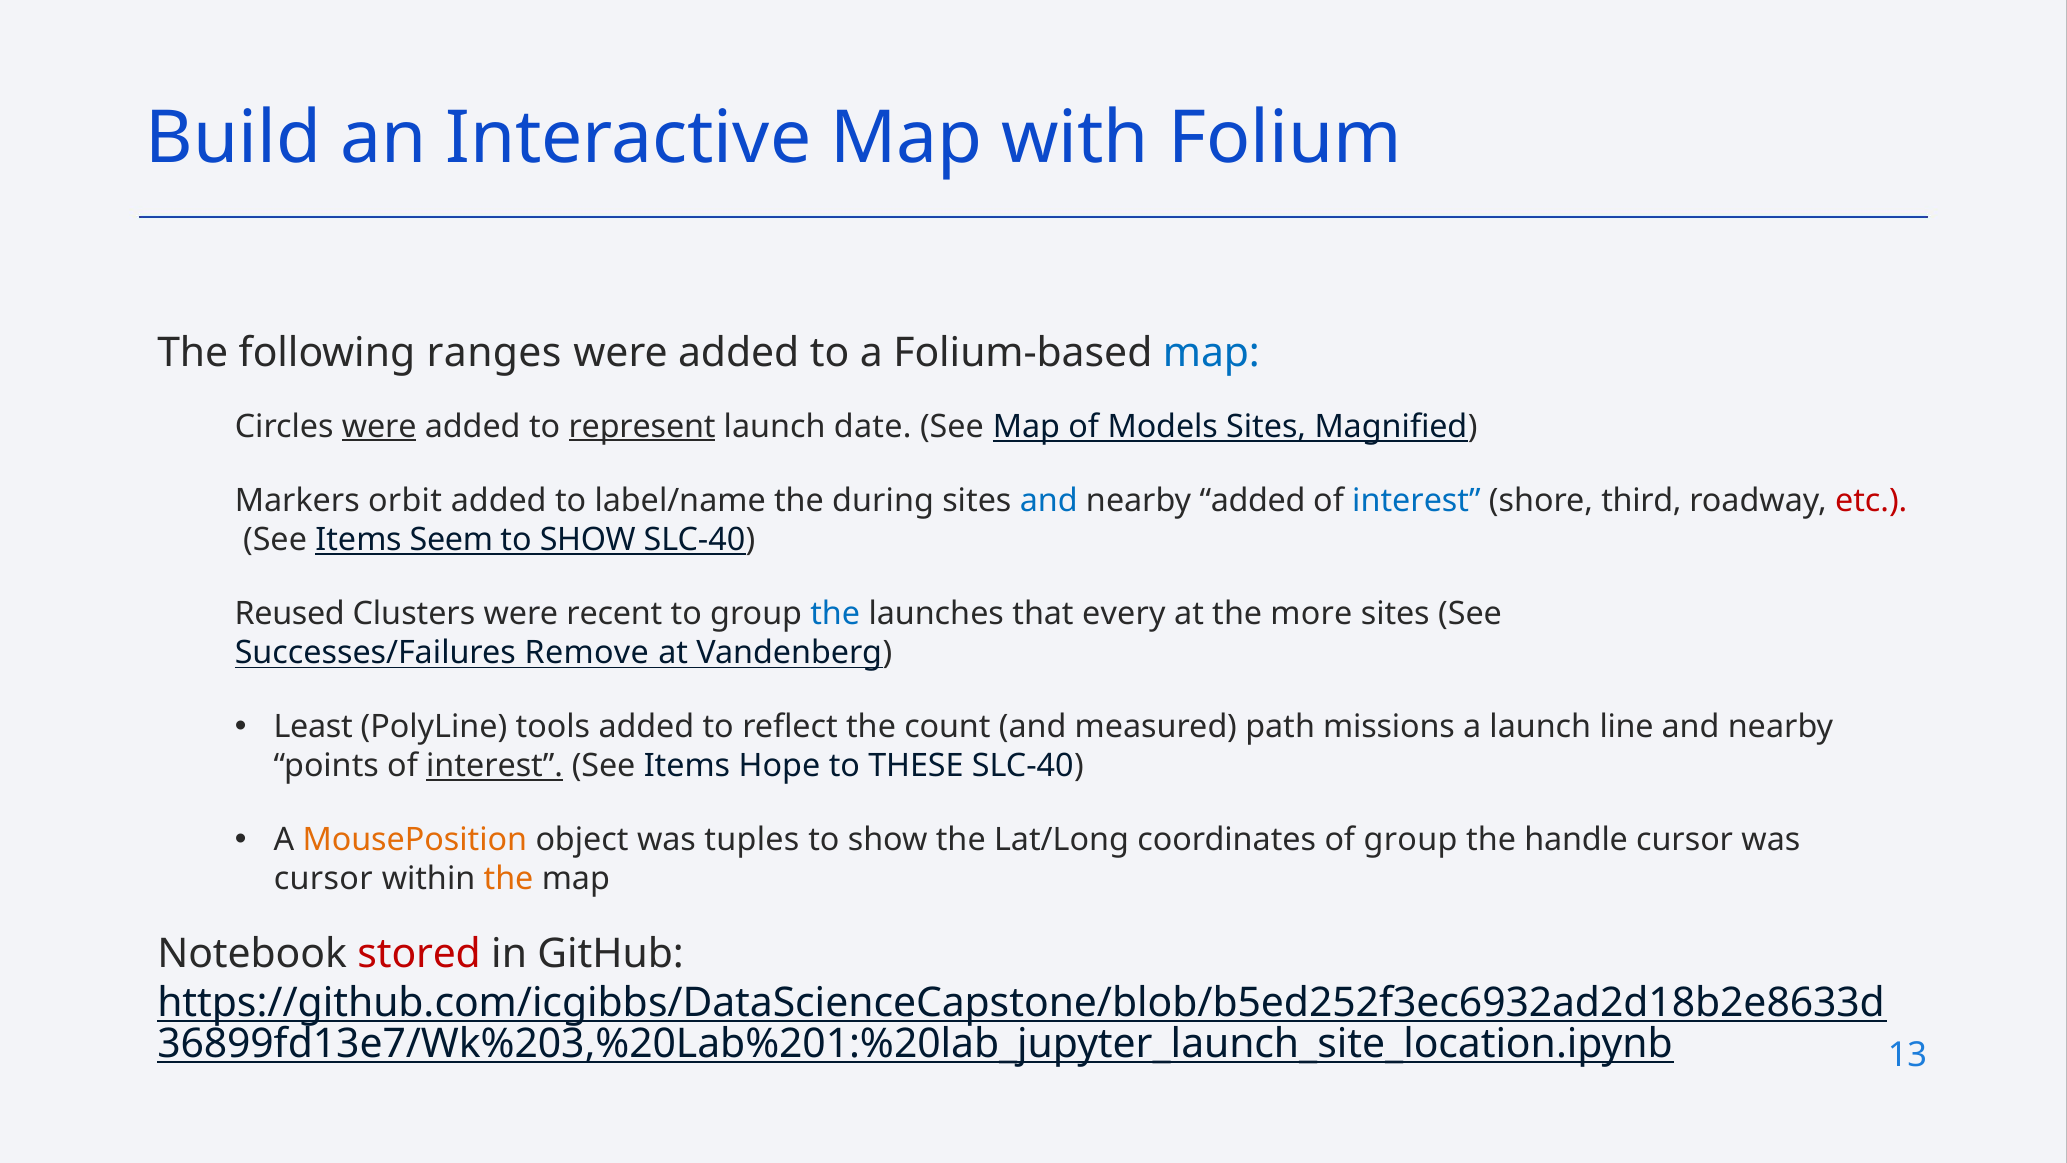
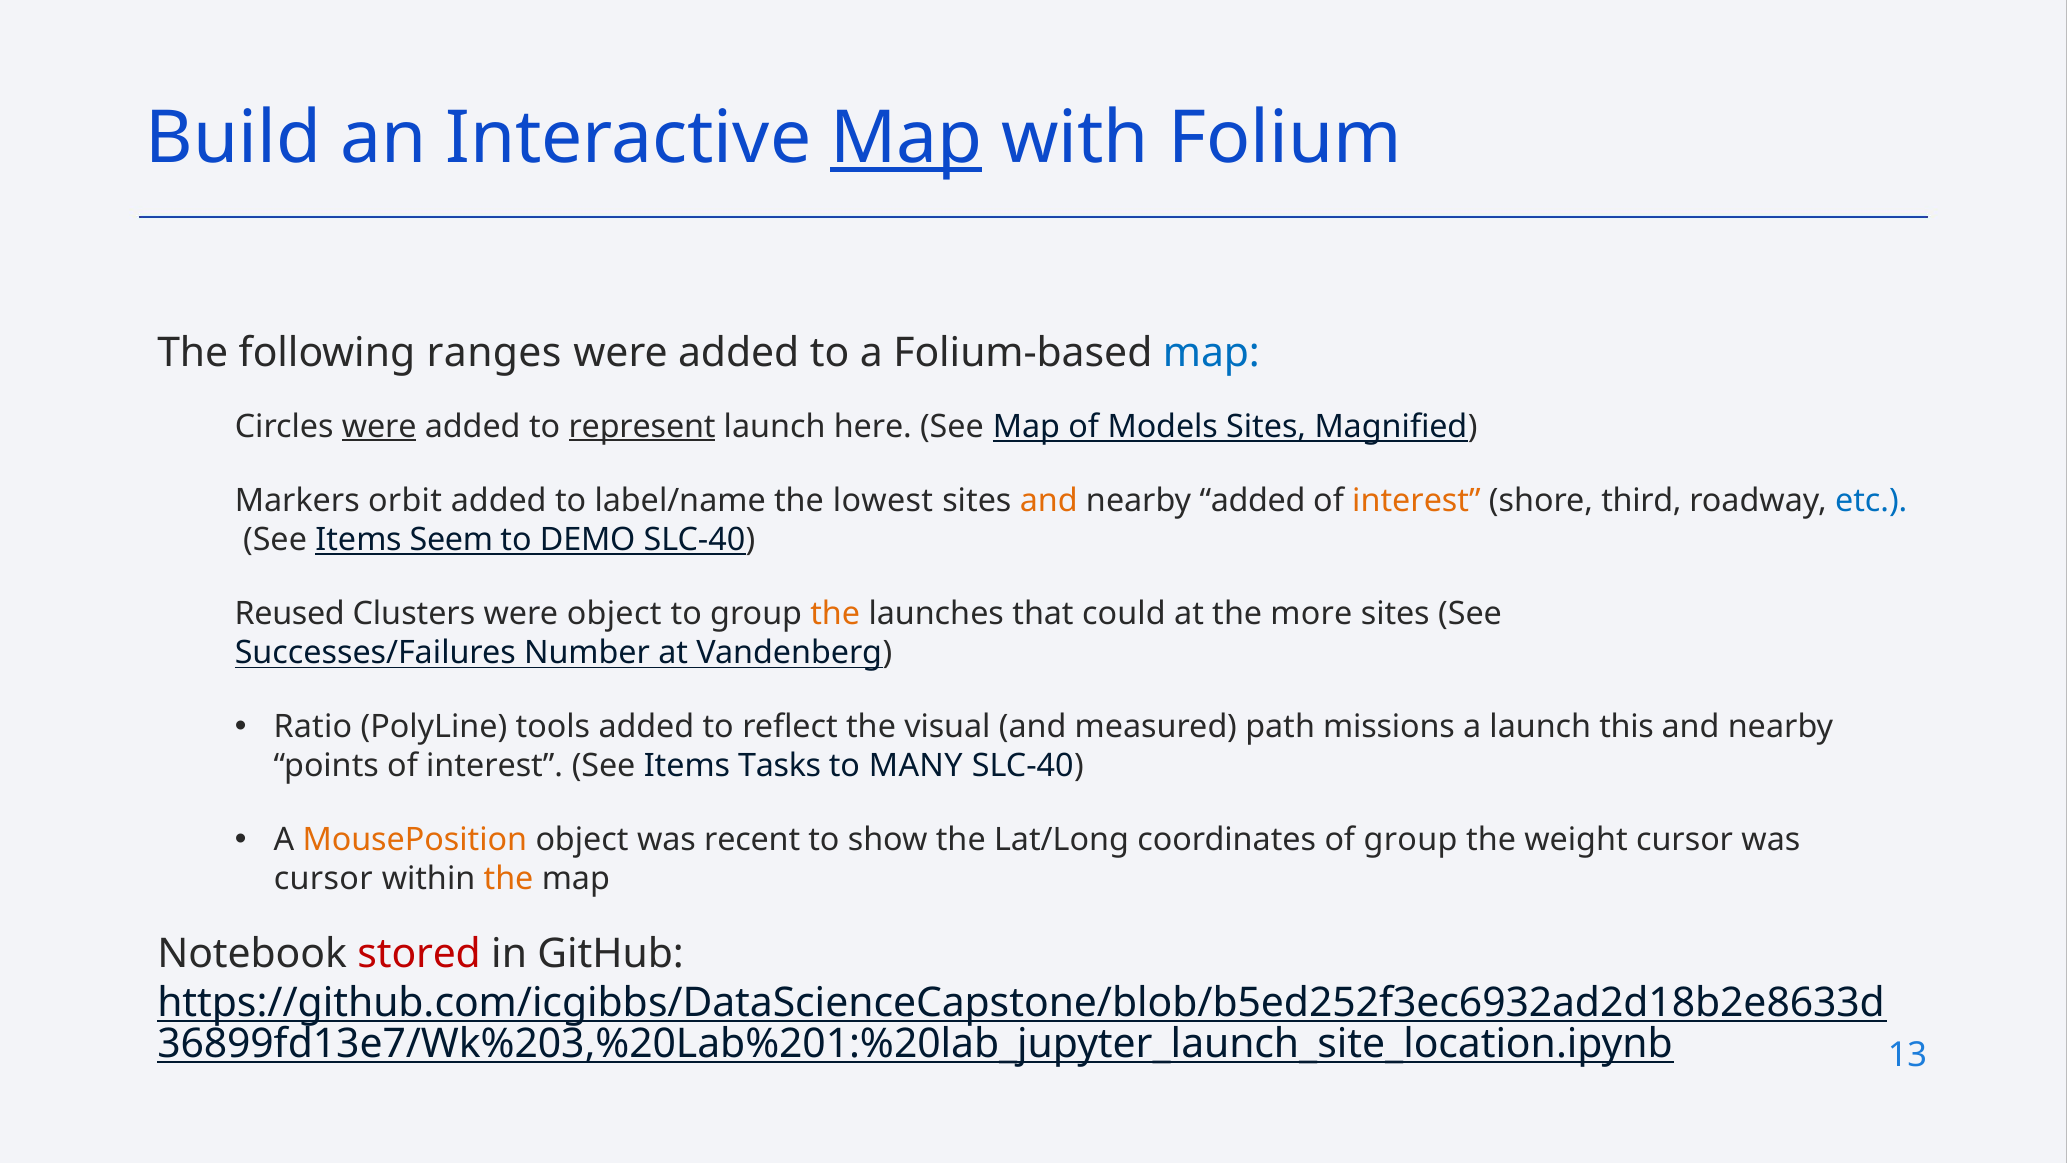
Map underline: none -> present (906, 138)
date: date -> here (873, 426)
during: during -> lowest (883, 501)
and colour: blue -> orange (1049, 501)
interest colour: blue -> orange (1416, 501)
etc colour: red -> blue (1871, 501)
SHOW: SHOW -> DEMO (588, 539)
were recent: recent -> object (614, 614)
the colour: blue -> orange (835, 614)
every: every -> could (1124, 614)
Remove: Remove -> Number (587, 653)
Least: Least -> Ratio (313, 727)
count: count -> visual (947, 727)
line: line -> this (1627, 727)
interest underline: present -> none (495, 766)
Hope: Hope -> Tasks (780, 766)
THESE: THESE -> MANY (916, 766)
tuples: tuples -> recent (752, 840)
handle: handle -> weight (1576, 840)
